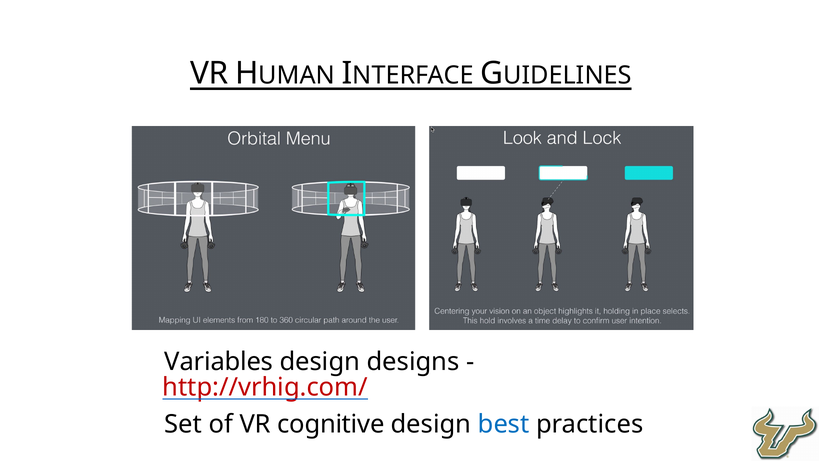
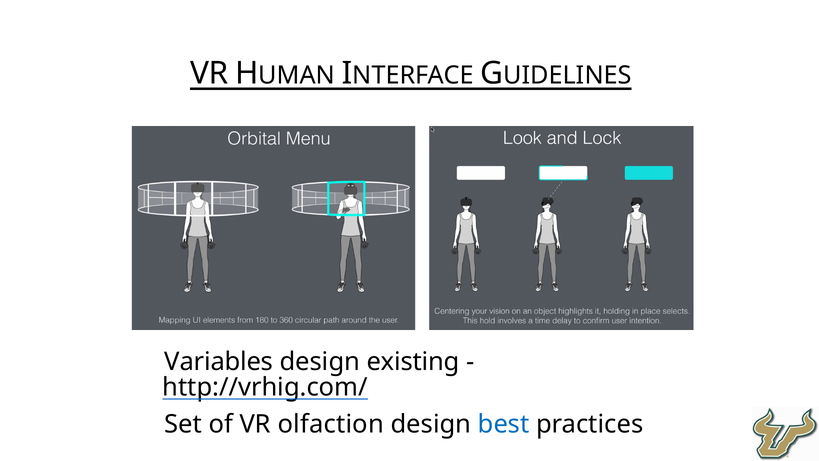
designs: designs -> existing (413, 361)
http://vrhig.com/ colour: red -> black (265, 387)
cognitive: cognitive -> olfaction (331, 424)
